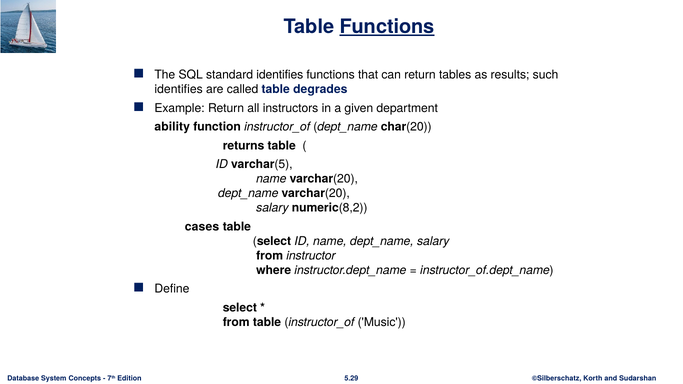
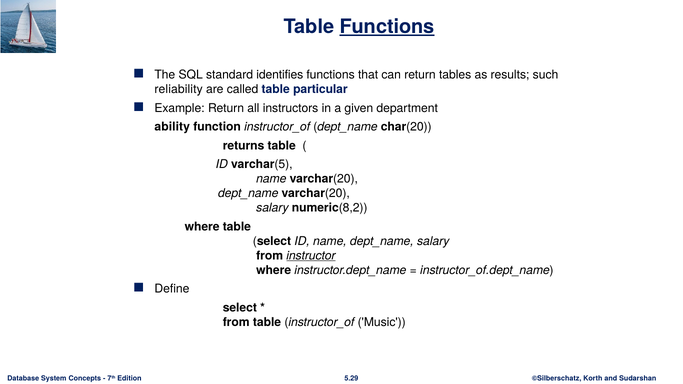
identifies: identifies -> reliability (179, 89)
degrades: degrades -> particular (320, 89)
cases: cases -> where (202, 227)
instructor underline: none -> present (311, 256)
